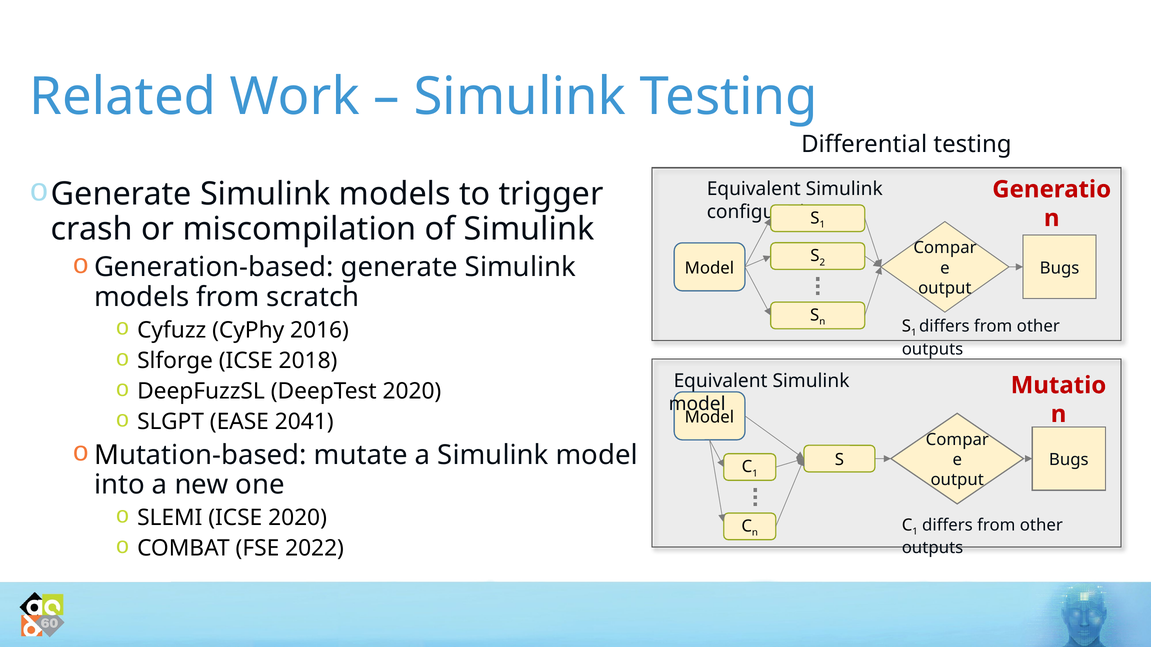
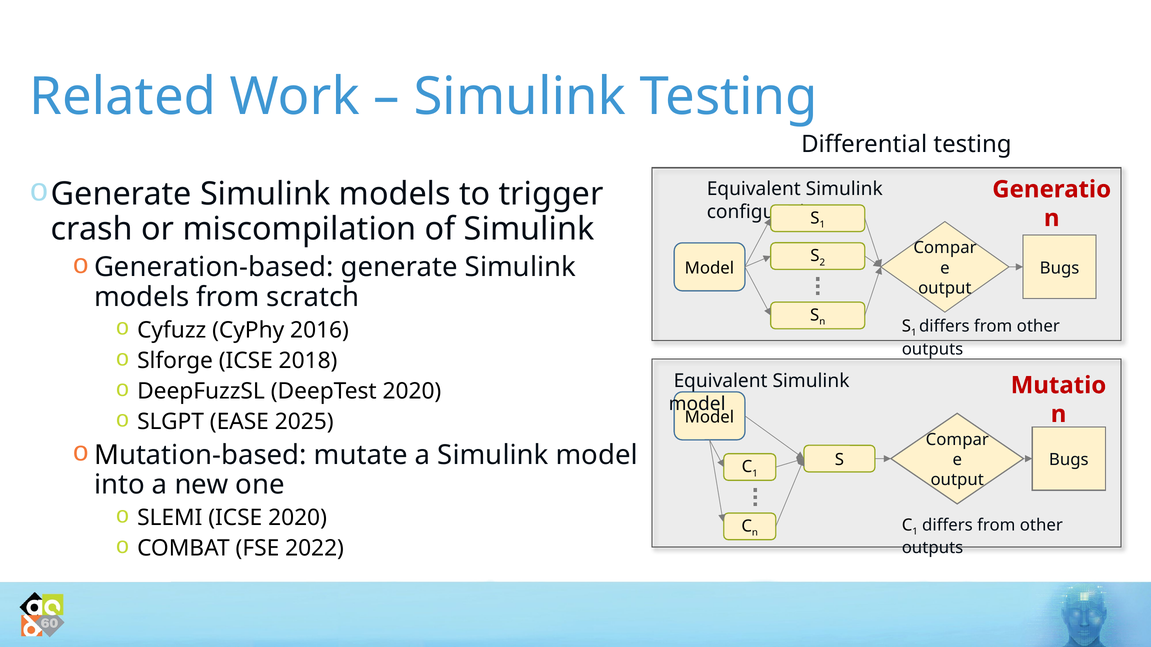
2041: 2041 -> 2025 (304, 422)
